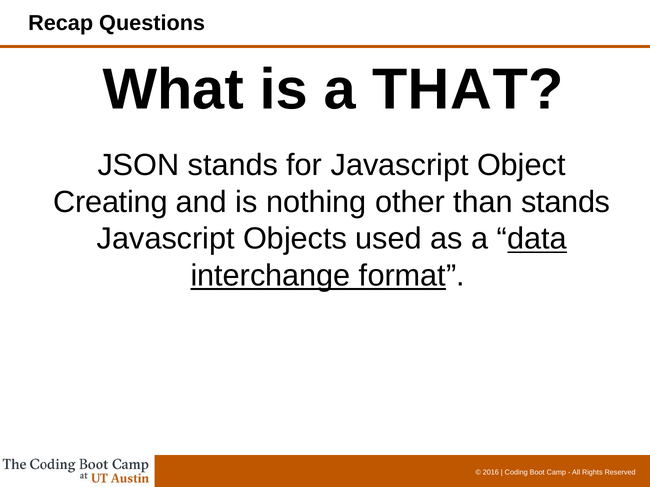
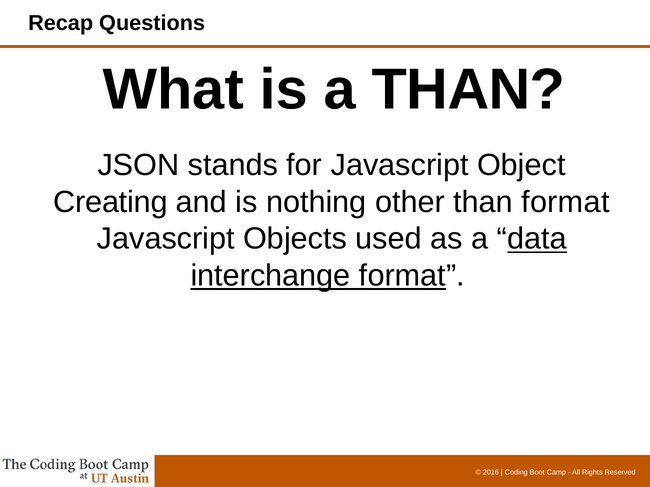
a THAT: THAT -> THAN (468, 90)
than stands: stands -> format (566, 202)
